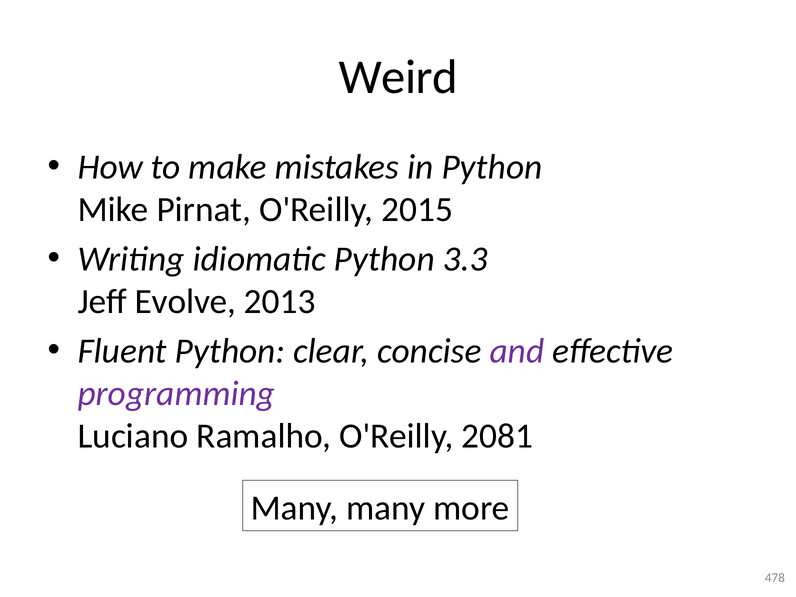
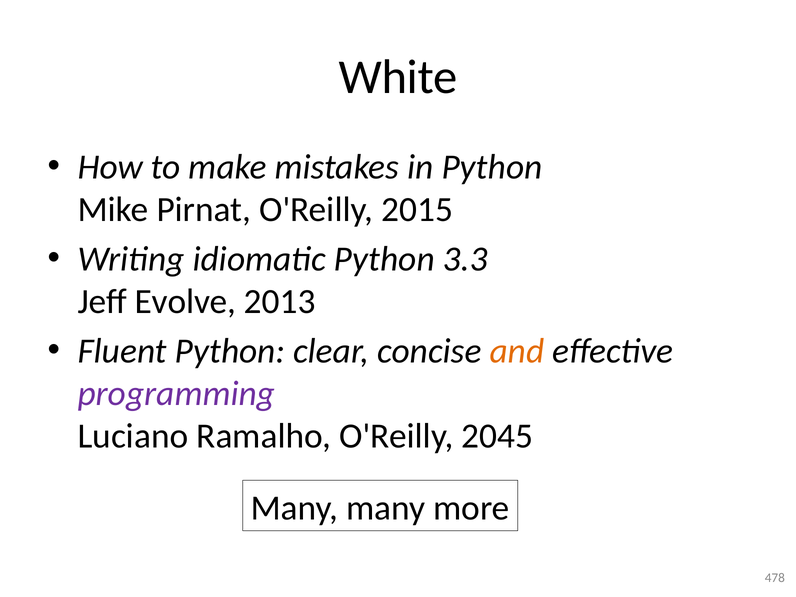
Weird: Weird -> White (398, 77)
and colour: purple -> orange (517, 351)
2081: 2081 -> 2045 (497, 436)
